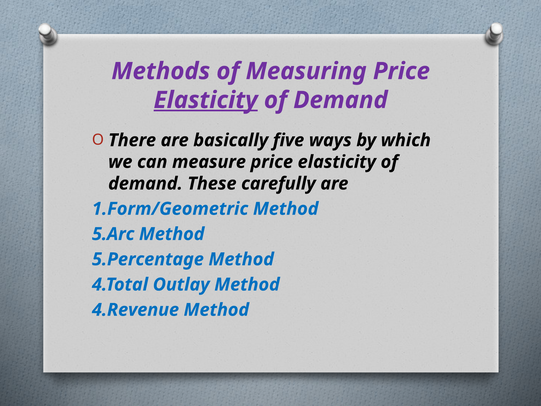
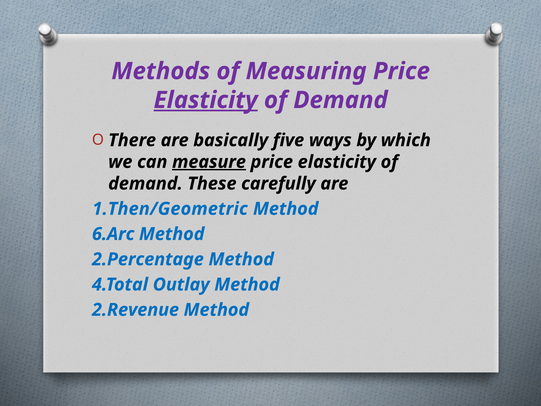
measure underline: none -> present (209, 162)
1.Form/Geometric: 1.Form/Geometric -> 1.Then/Geometric (170, 209)
5.Arc: 5.Arc -> 6.Arc (113, 234)
5.Percentage: 5.Percentage -> 2.Percentage (148, 259)
4.Revenue: 4.Revenue -> 2.Revenue (136, 310)
